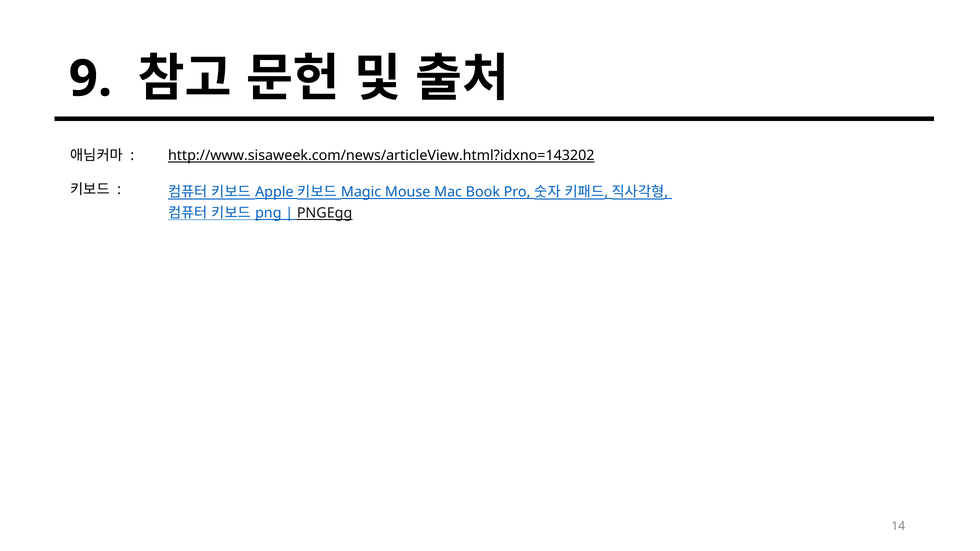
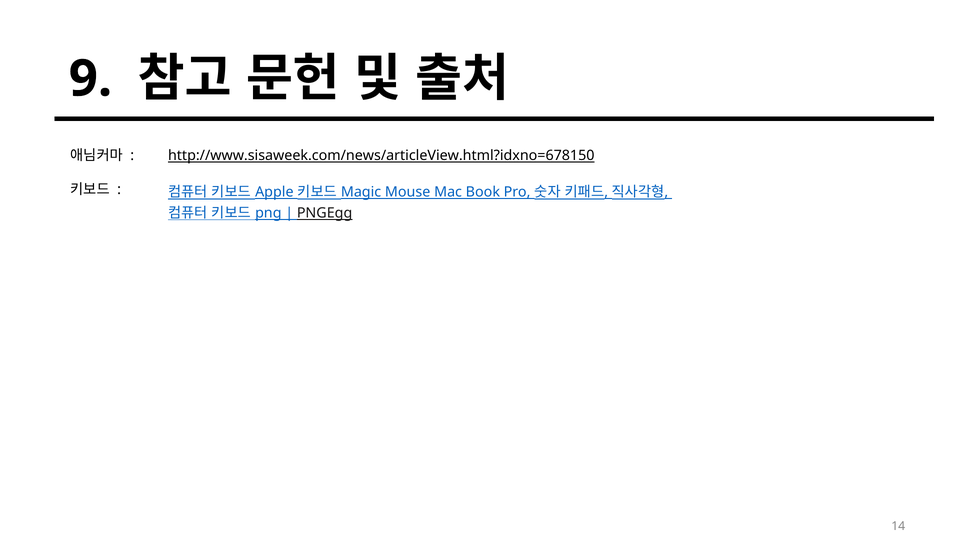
http://www.sisaweek.com/news/articleView.html?idxno=143202: http://www.sisaweek.com/news/articleView.html?idxno=143202 -> http://www.sisaweek.com/news/articleView.html?idxno=678150 (381, 155)
